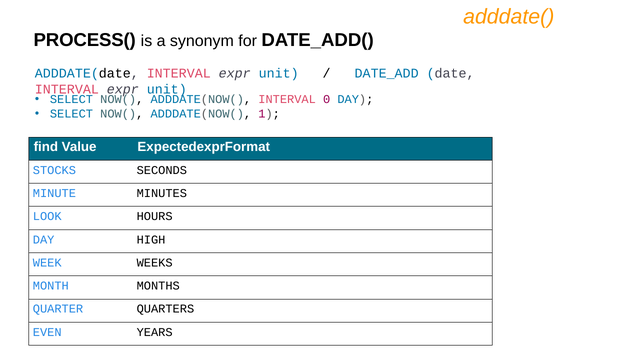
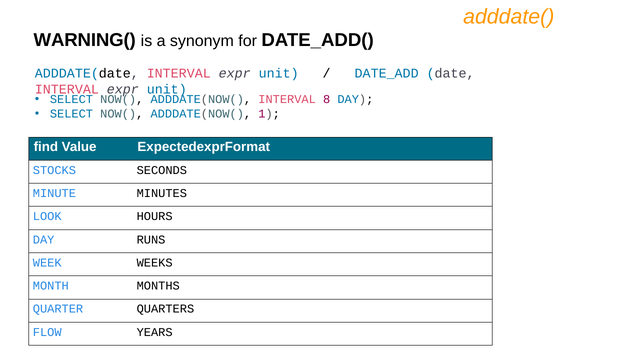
PROCESS(: PROCESS( -> WARNING( (85, 40)
0: 0 -> 8 (327, 99)
HIGH: HIGH -> RUNS (151, 240)
EVEN: EVEN -> FLOW (47, 333)
